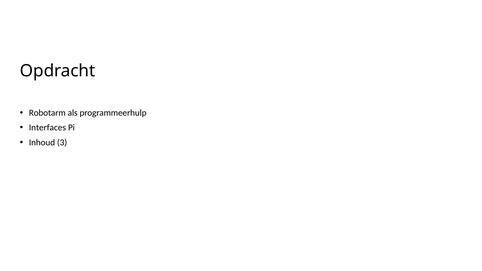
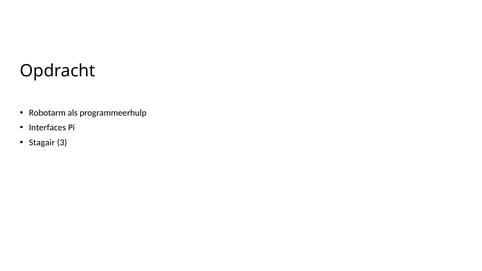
Inhoud: Inhoud -> Stagair (42, 142)
